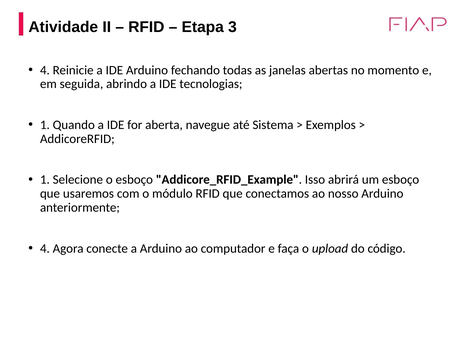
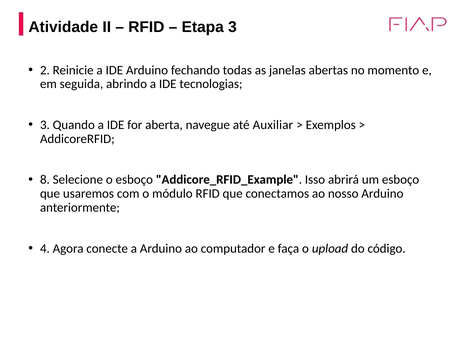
4: 4 -> 2 (45, 70)
1: 1 -> 3 (45, 125)
Sistema: Sistema -> Auxiliar (273, 125)
1: 1 -> 8 (45, 180)
